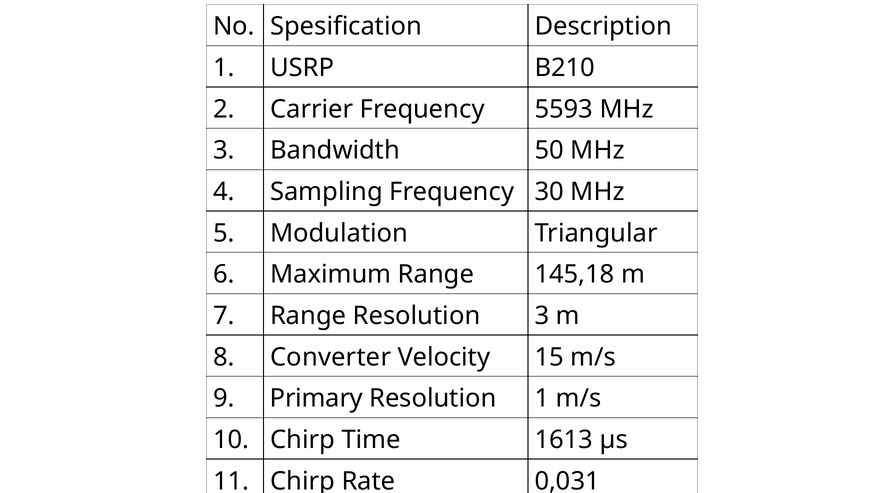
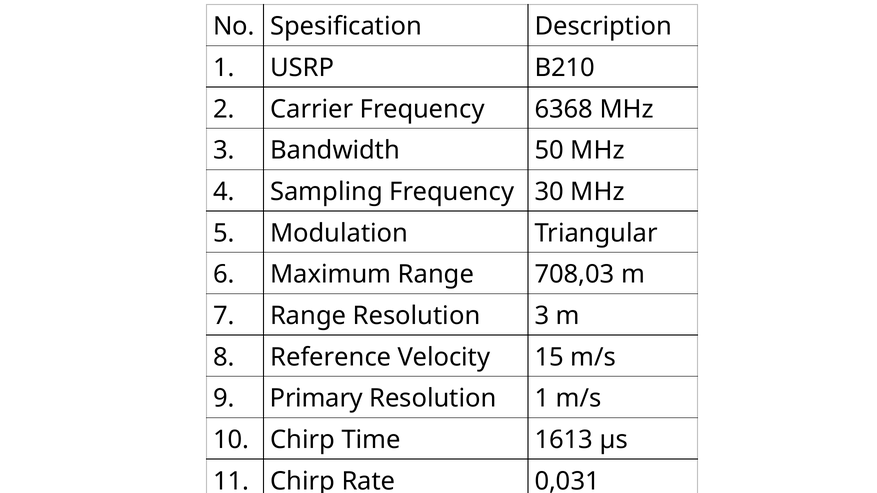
5593: 5593 -> 6368 (564, 109)
145,18: 145,18 -> 708,03 (575, 275)
Converter: Converter -> Reference (331, 357)
